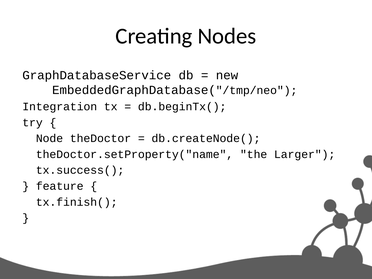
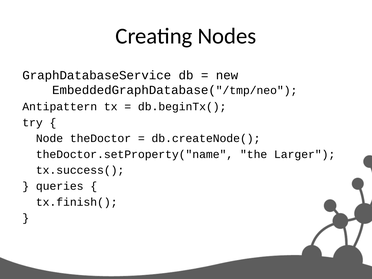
Integration: Integration -> Antipattern (60, 107)
feature: feature -> queries (60, 186)
